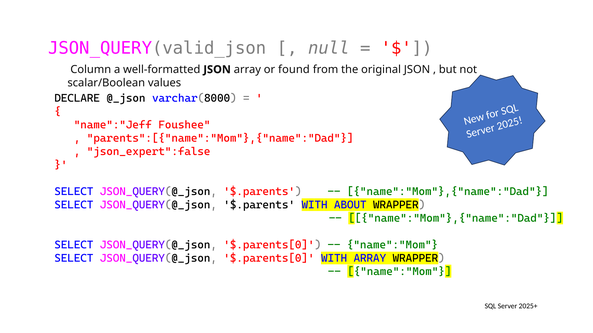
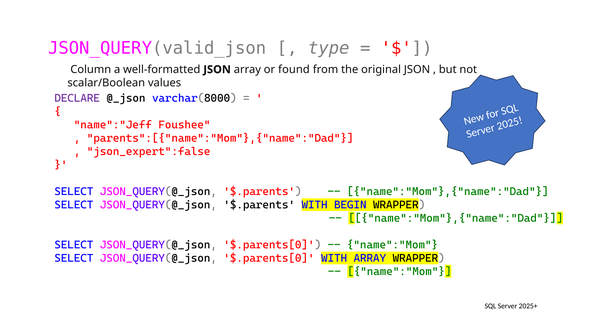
null: null -> type (329, 48)
DECLARE colour: black -> purple (77, 98)
ABOUT: ABOUT -> BEGIN (350, 205)
